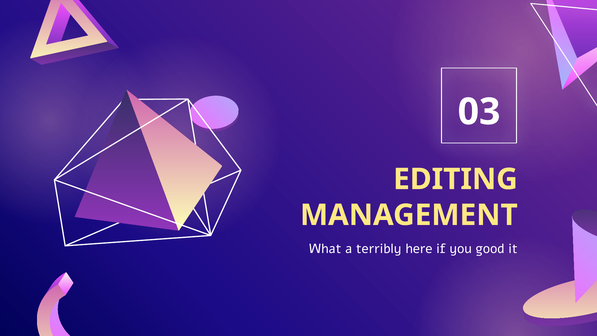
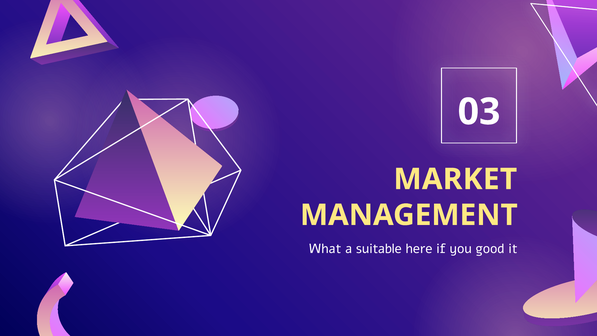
EDITING: EDITING -> MARKET (455, 179)
terribly: terribly -> suitable (379, 249)
